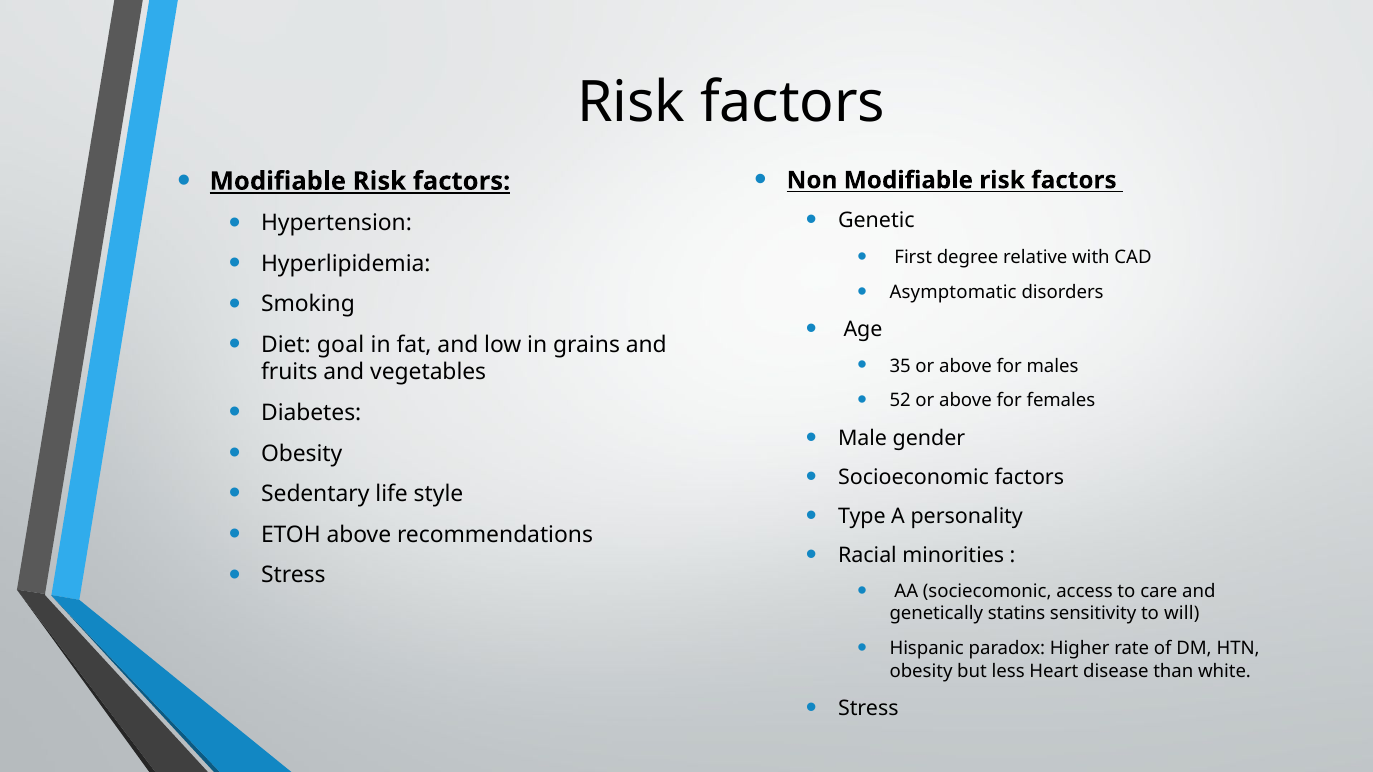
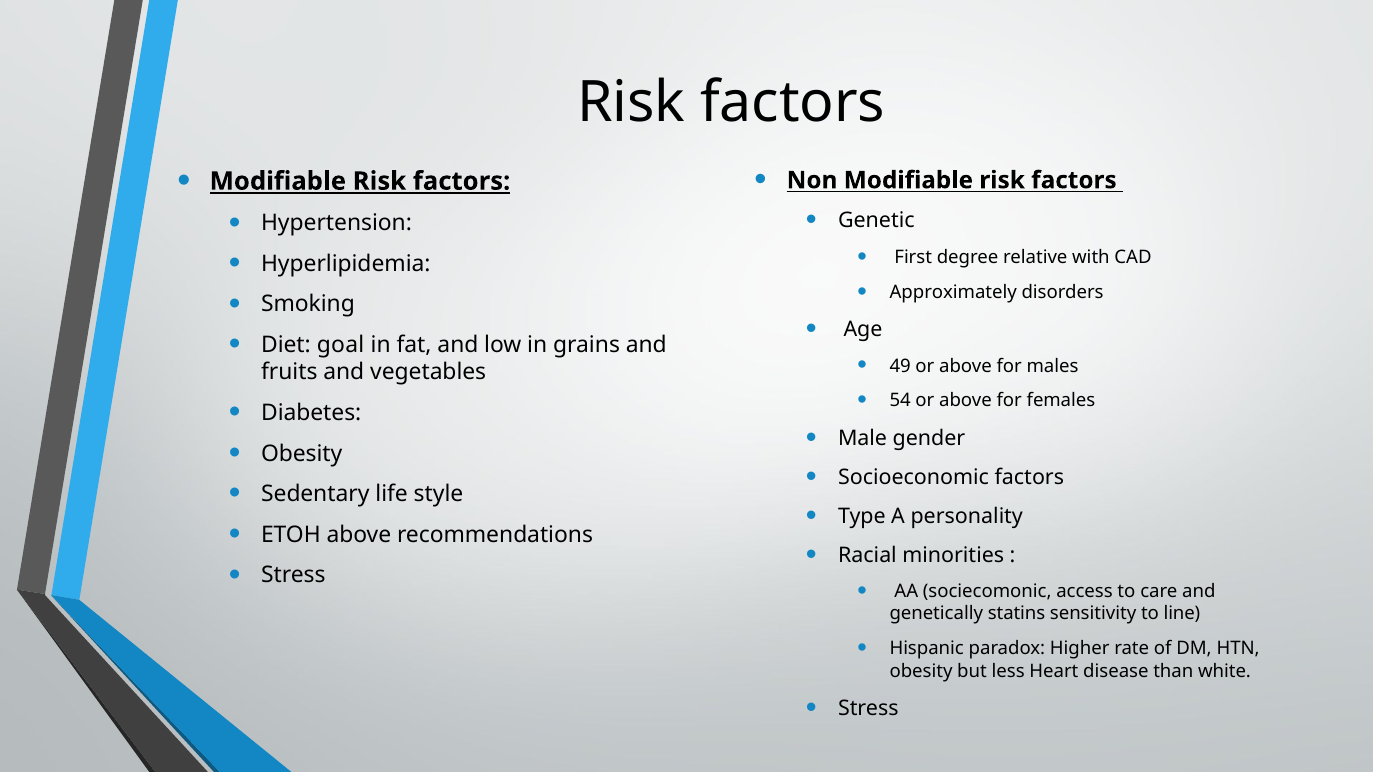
Asymptomatic: Asymptomatic -> Approximately (953, 292)
35: 35 -> 49 (900, 366)
52: 52 -> 54 (900, 401)
will: will -> line (1182, 614)
